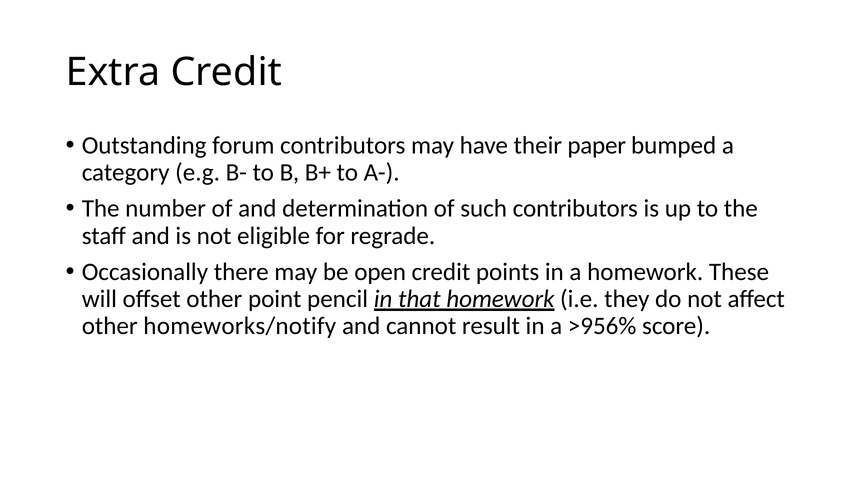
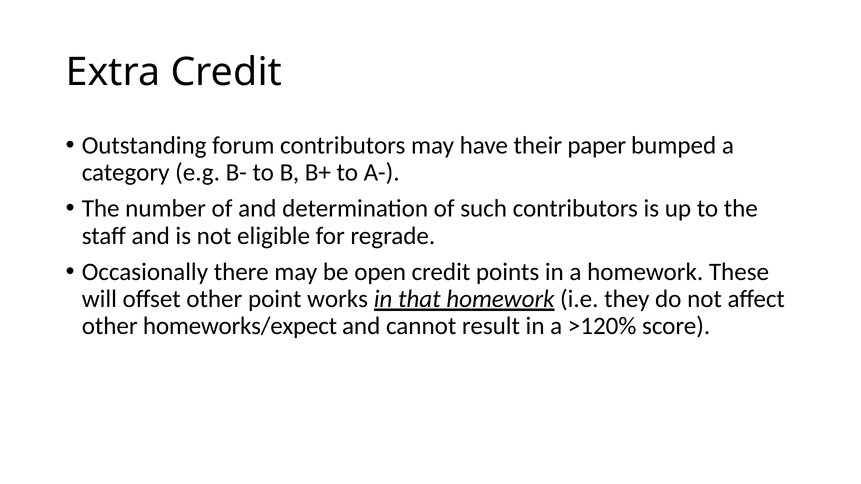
pencil: pencil -> works (338, 299)
homeworks/notify: homeworks/notify -> homeworks/expect (240, 326)
>956%: >956% -> >120% (602, 326)
